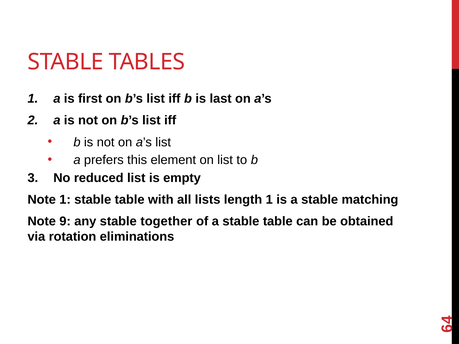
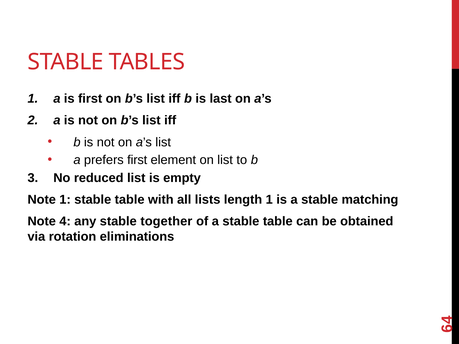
prefers this: this -> first (137, 160)
Note 9: 9 -> 4 (65, 221)
